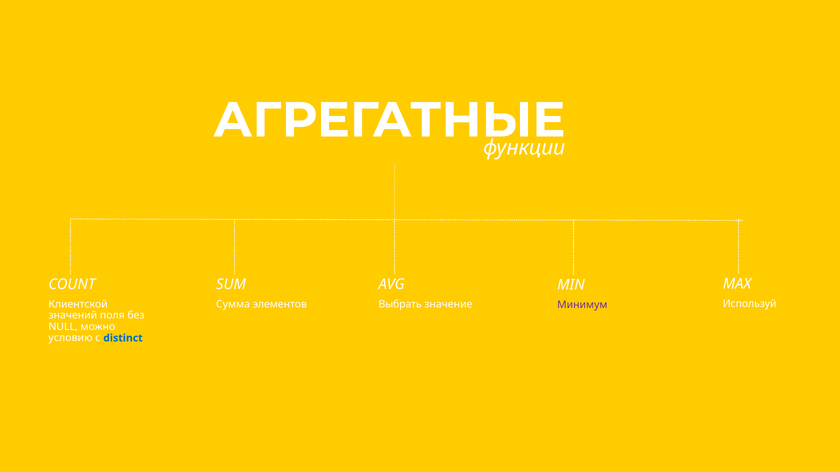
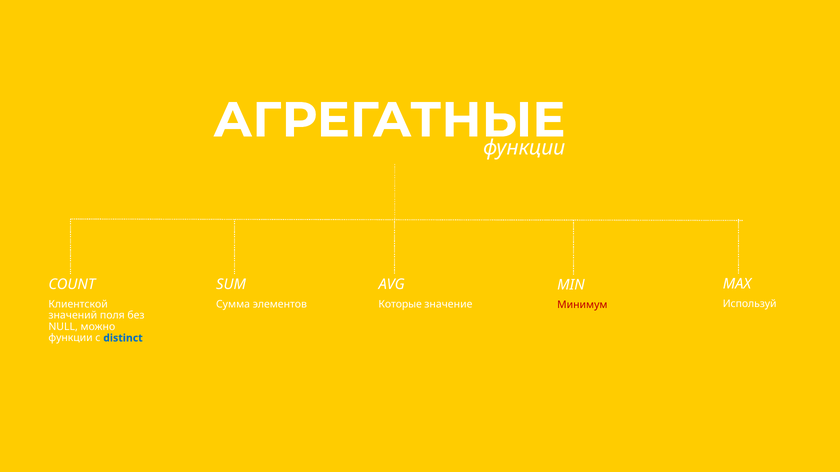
Выбрать: Выбрать -> Которые (400, 305)
Минимум colour: purple -> red (582, 305)
условию: условию -> функции (71, 338)
